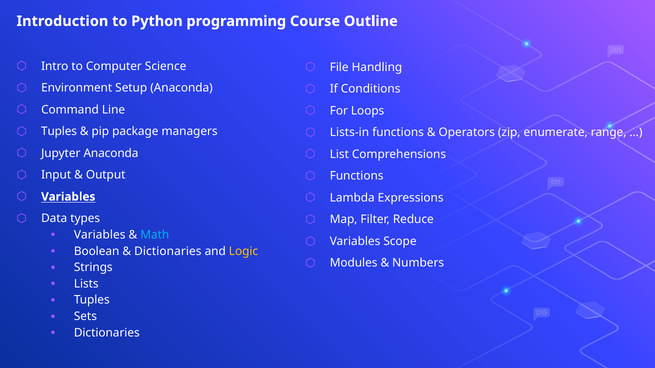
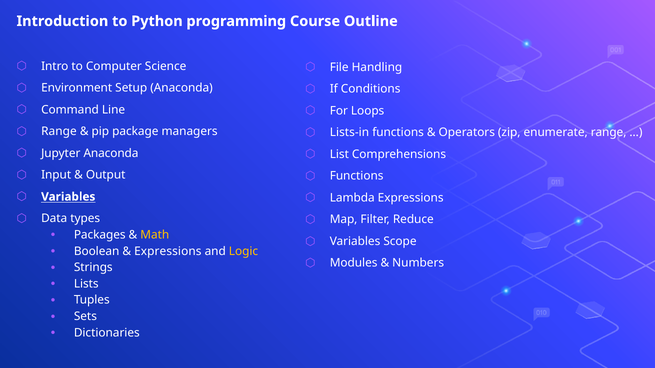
Tuples: Tuples -> Range (59, 132)
Variables: Variables -> Packages (100, 235)
Math colour: light blue -> yellow (155, 235)
Dictionaries: Dictionaries -> Expressions (168, 251)
